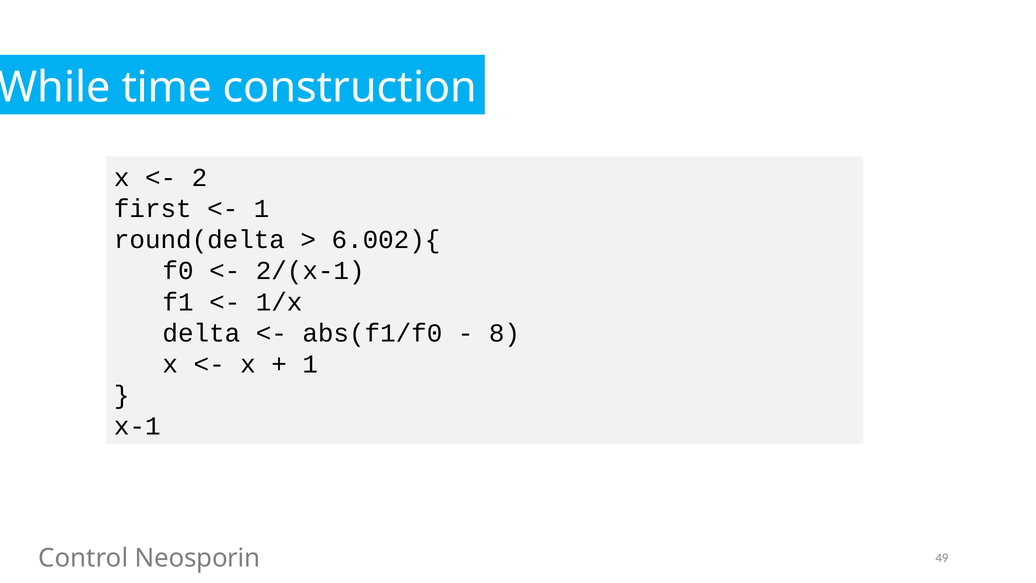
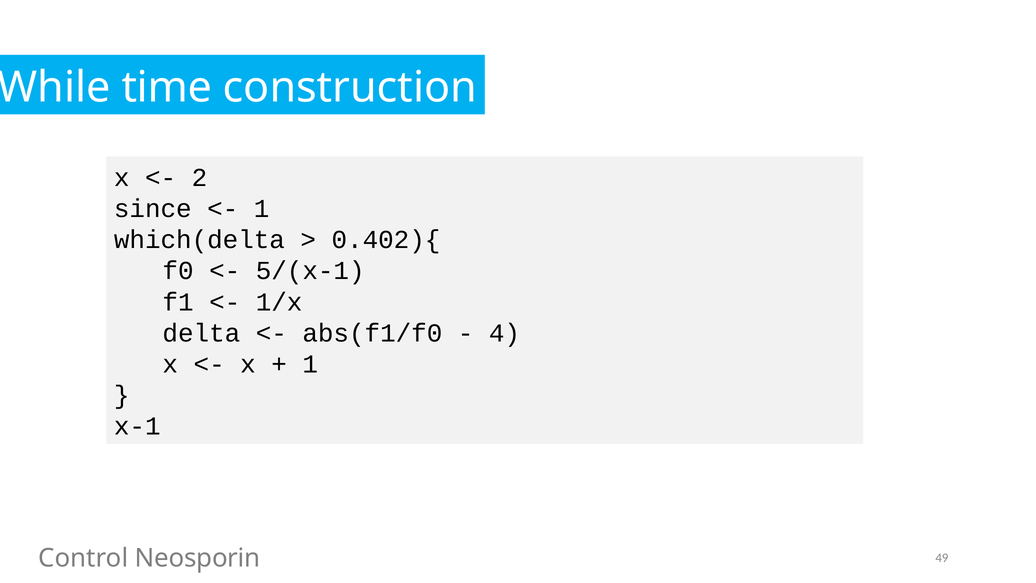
first: first -> since (153, 209)
round(delta: round(delta -> which(delta (199, 240)
6.002){: 6.002){ -> 0.402){ (386, 240)
2/(x-1: 2/(x-1 -> 5/(x-1 (310, 271)
8: 8 -> 4 (504, 333)
